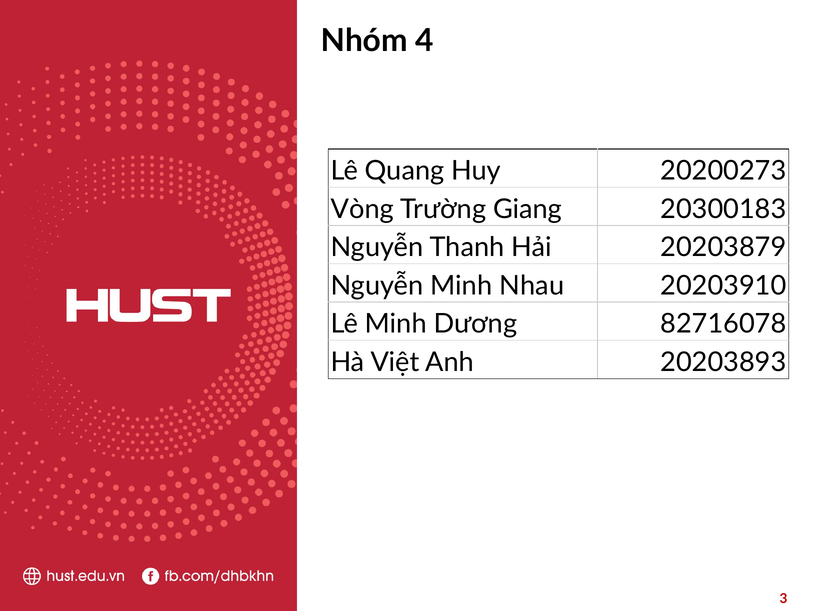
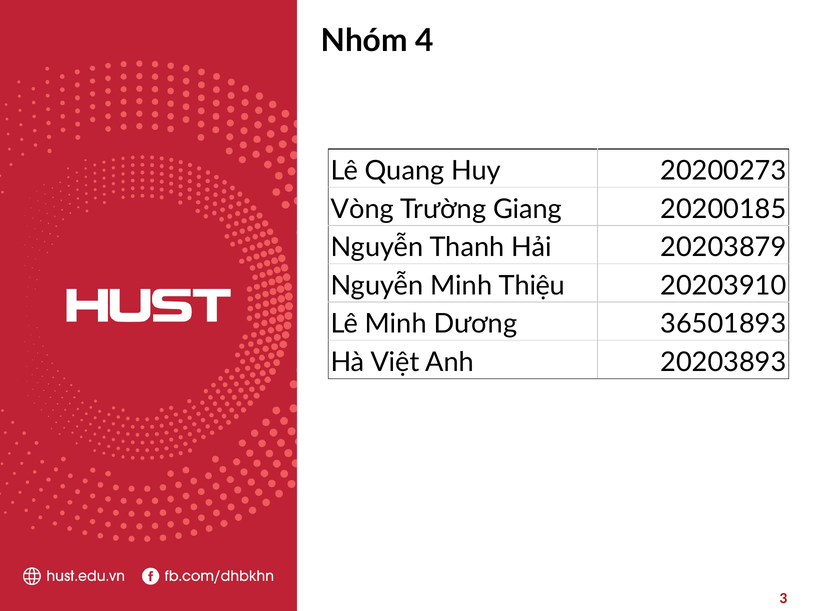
20300183: 20300183 -> 20200185 (723, 209)
Nhau: Nhau -> Thiệu (532, 286)
82716078: 82716078 -> 36501893 (723, 324)
